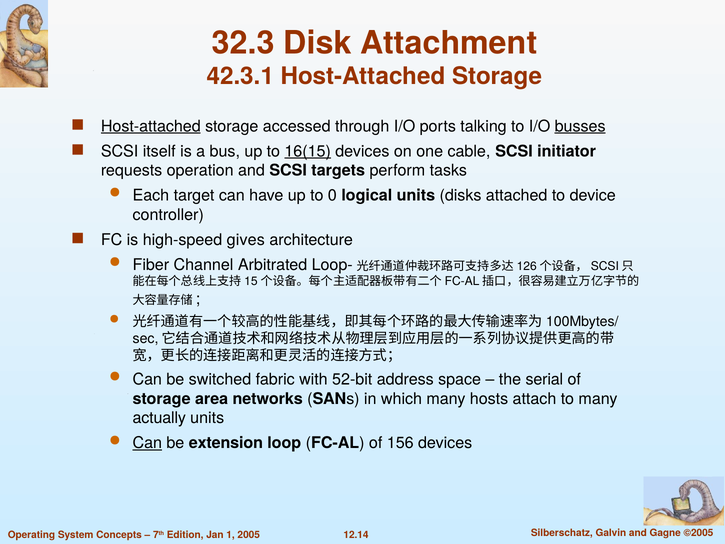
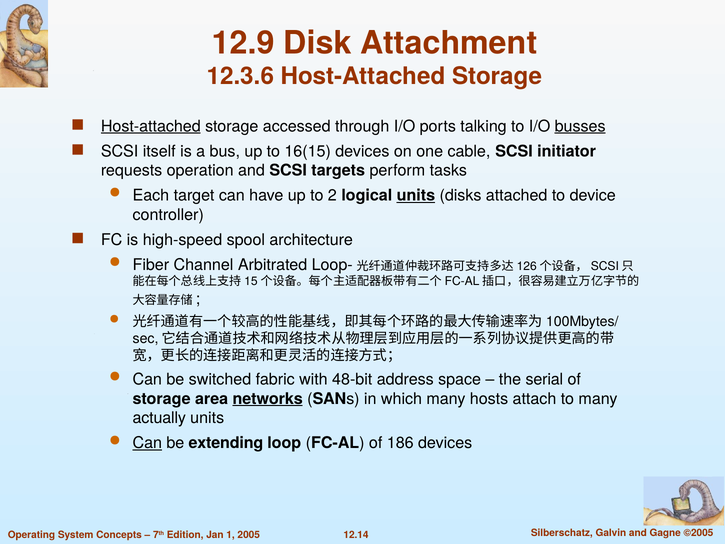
32.3: 32.3 -> 12.9 (243, 43)
42.3.1: 42.3.1 -> 12.3.6 (240, 76)
16(15 underline: present -> none (308, 151)
0: 0 -> 2 (332, 195)
units underline: none -> present (416, 195)
gives: gives -> spool (246, 240)
52-bit: 52-bit -> 48-bit (352, 379)
networks underline: none -> present (268, 399)
extension: extension -> extending (226, 443)
156: 156 -> 186 (400, 443)
